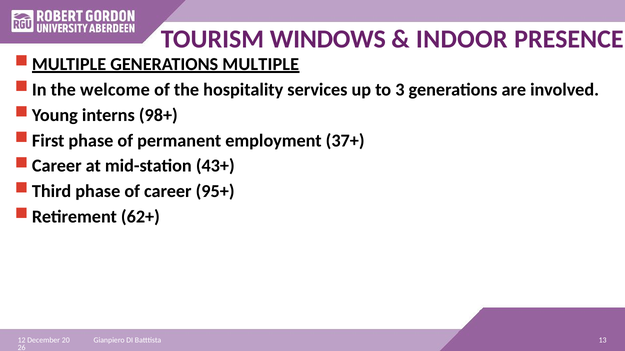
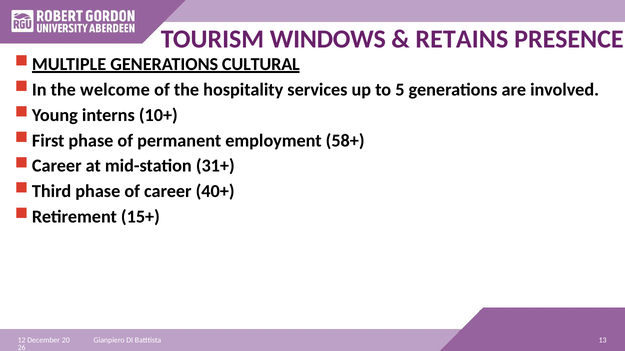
INDOOR: INDOOR -> RETAINS (462, 39)
GENERATIONS MULTIPLE: MULTIPLE -> CULTURAL (261, 64)
3: 3 -> 5 (400, 90)
98+: 98+ -> 10+ (158, 115)
37+: 37+ -> 58+ (345, 141)
43+: 43+ -> 31+ (215, 166)
95+: 95+ -> 40+ (215, 192)
62+: 62+ -> 15+ (140, 217)
